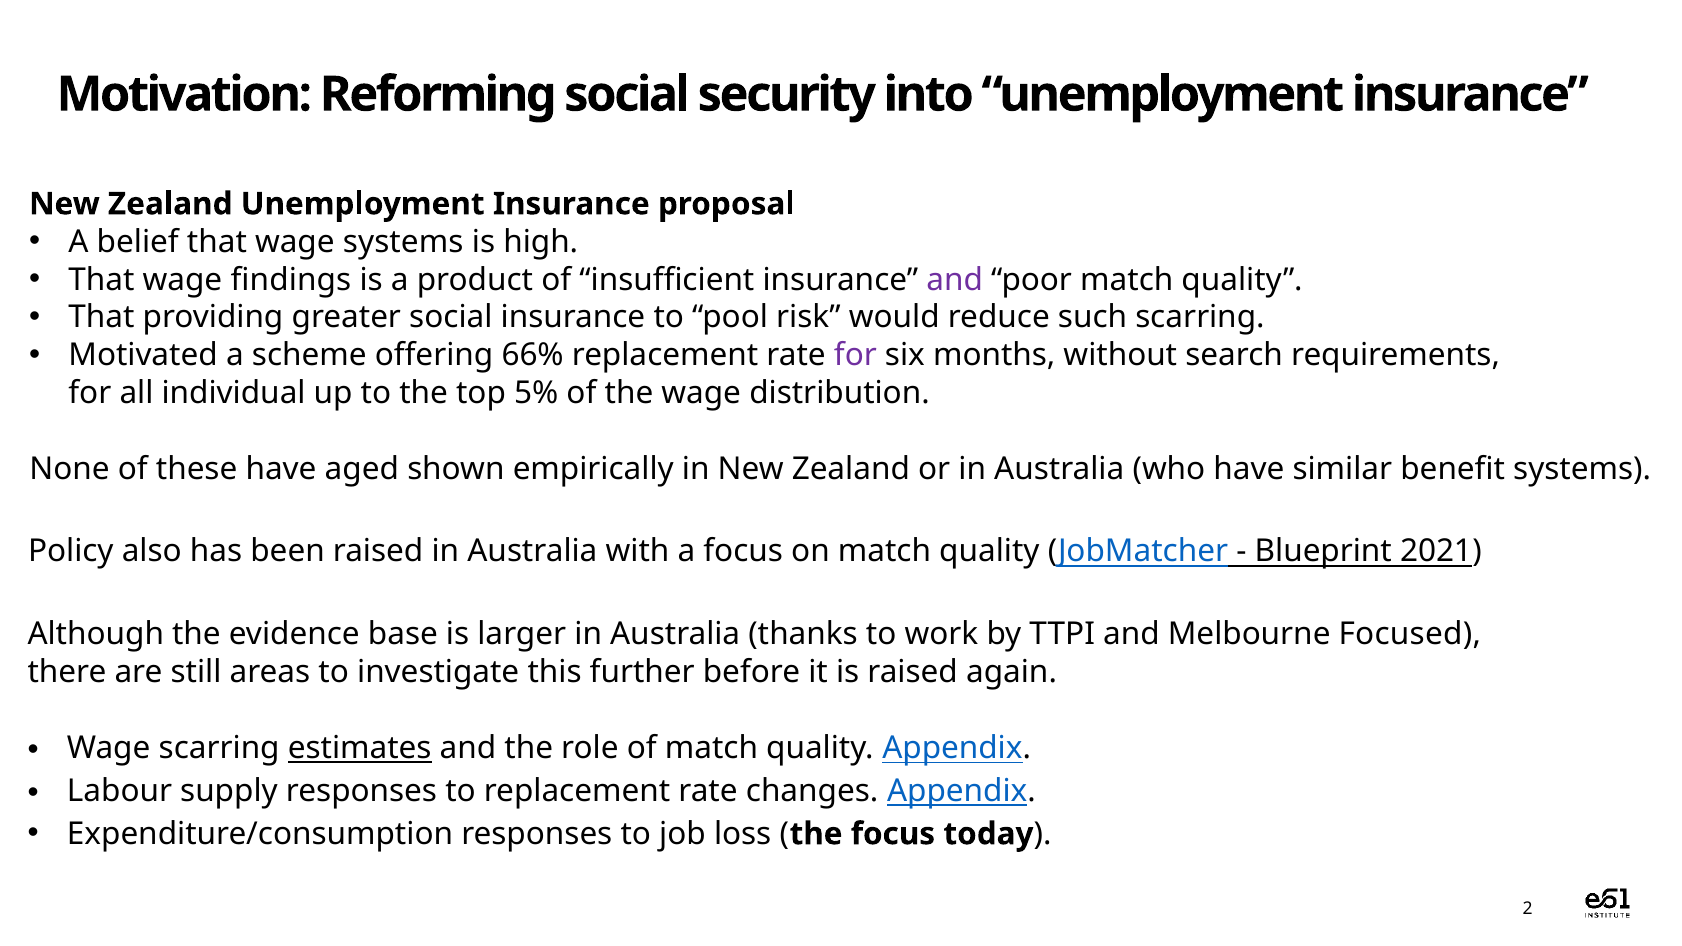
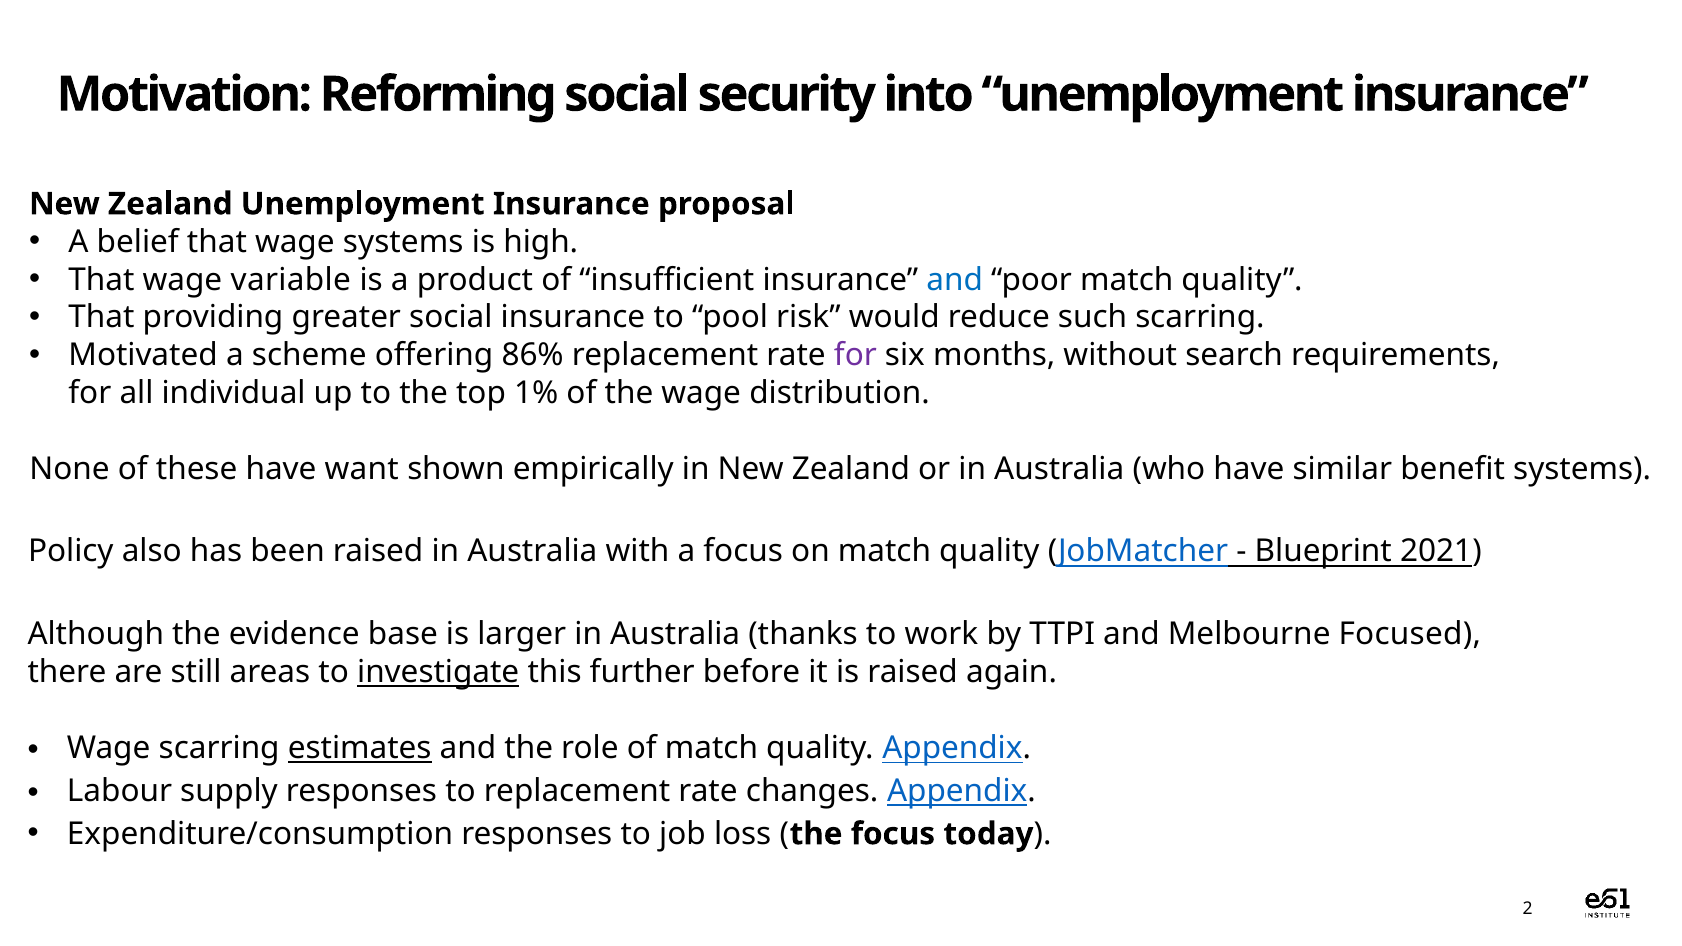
findings: findings -> variable (291, 280)
and colour: purple -> blue (955, 280)
66%: 66% -> 86% (533, 355)
5%: 5% -> 1% (536, 393)
aged: aged -> want (362, 469)
investigate underline: none -> present (438, 672)
